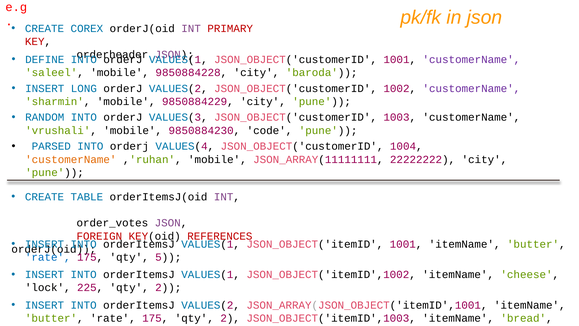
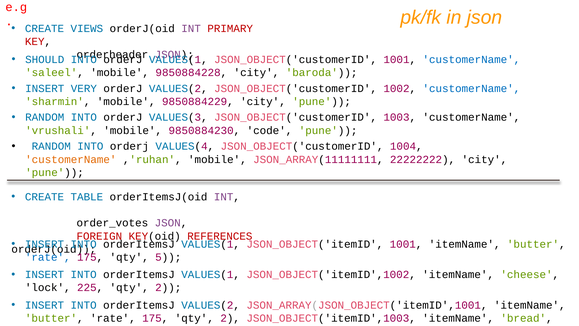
COREX: COREX -> VIEWS (87, 29)
DEFINE: DEFINE -> SHOULD (45, 59)
customerName colour: purple -> blue (471, 59)
LONG: LONG -> VERY (84, 88)
customerName colour: purple -> blue (471, 88)
PARSED: PARSED -> RANDOM (51, 146)
